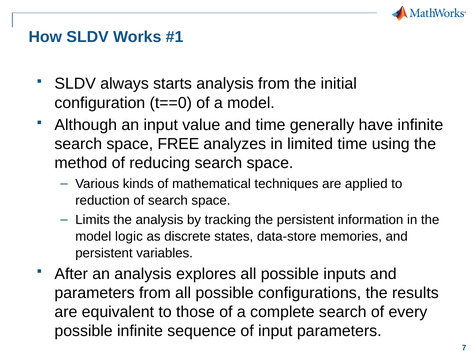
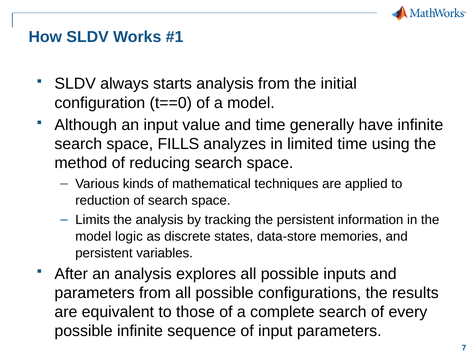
FREE: FREE -> FILLS (178, 144)
